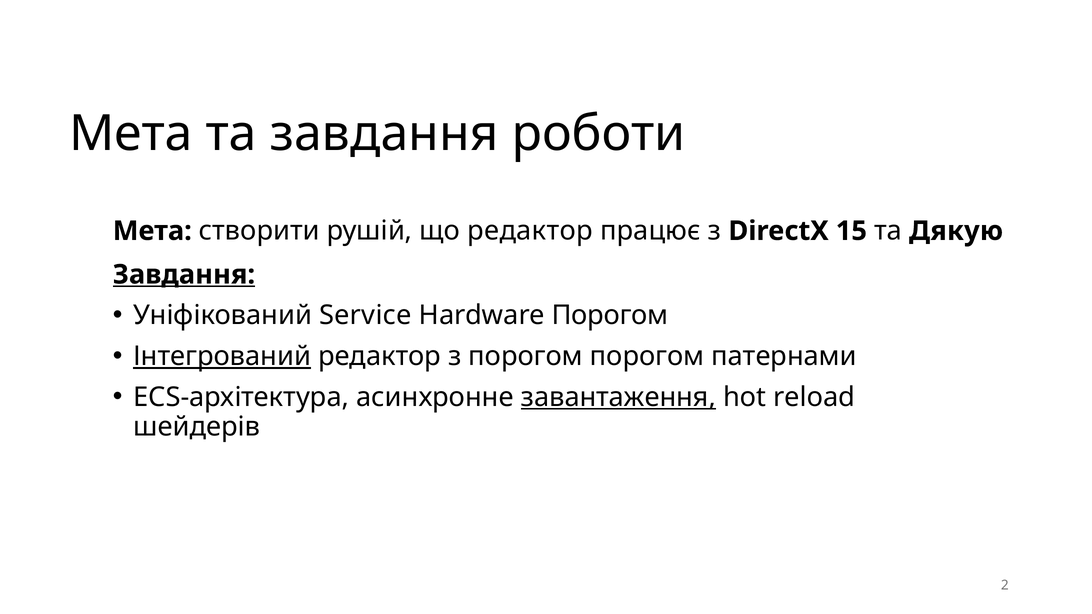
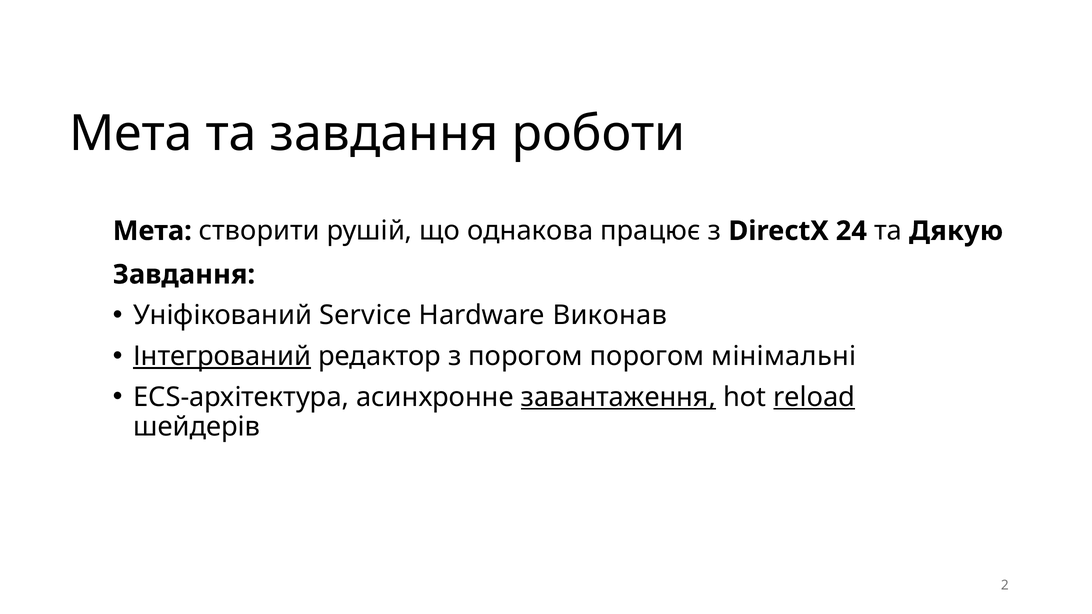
що редактор: редактор -> однакова (530, 231)
15: 15 -> 24 (851, 231)
Завдання underline: present -> none (184, 275)
Hardware Порогом: Порогом -> Виконав (610, 316)
патернами: патернами -> мінімальні (784, 356)
reload underline: none -> present (814, 397)
